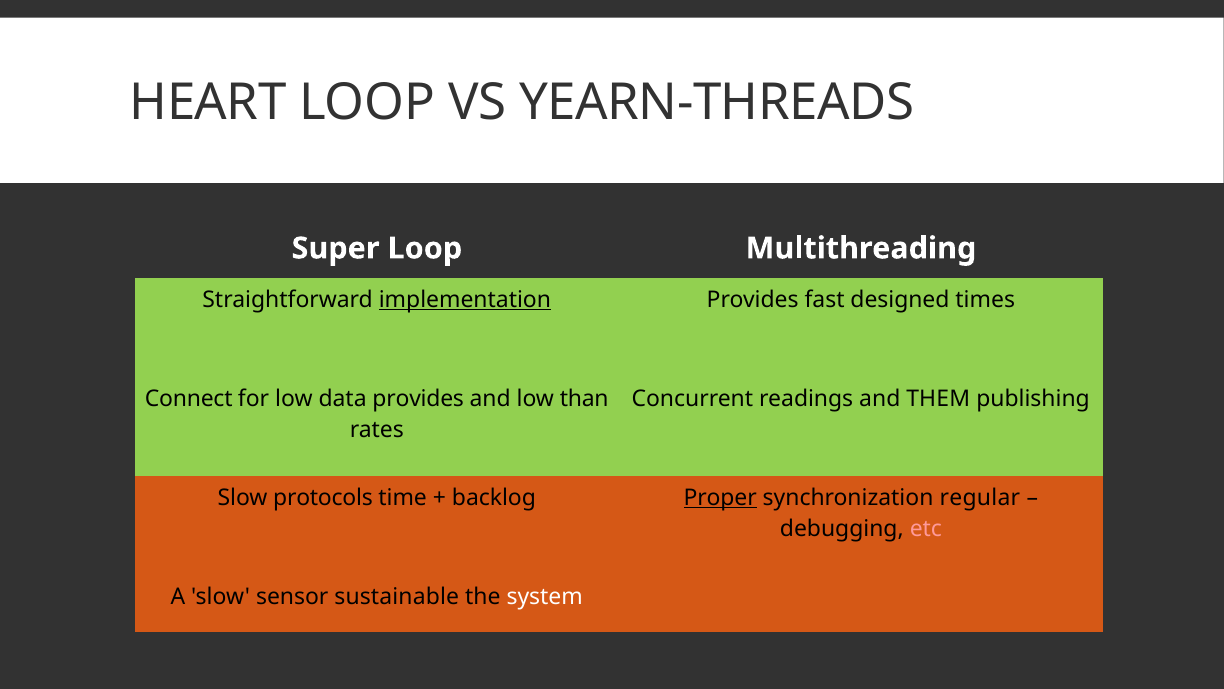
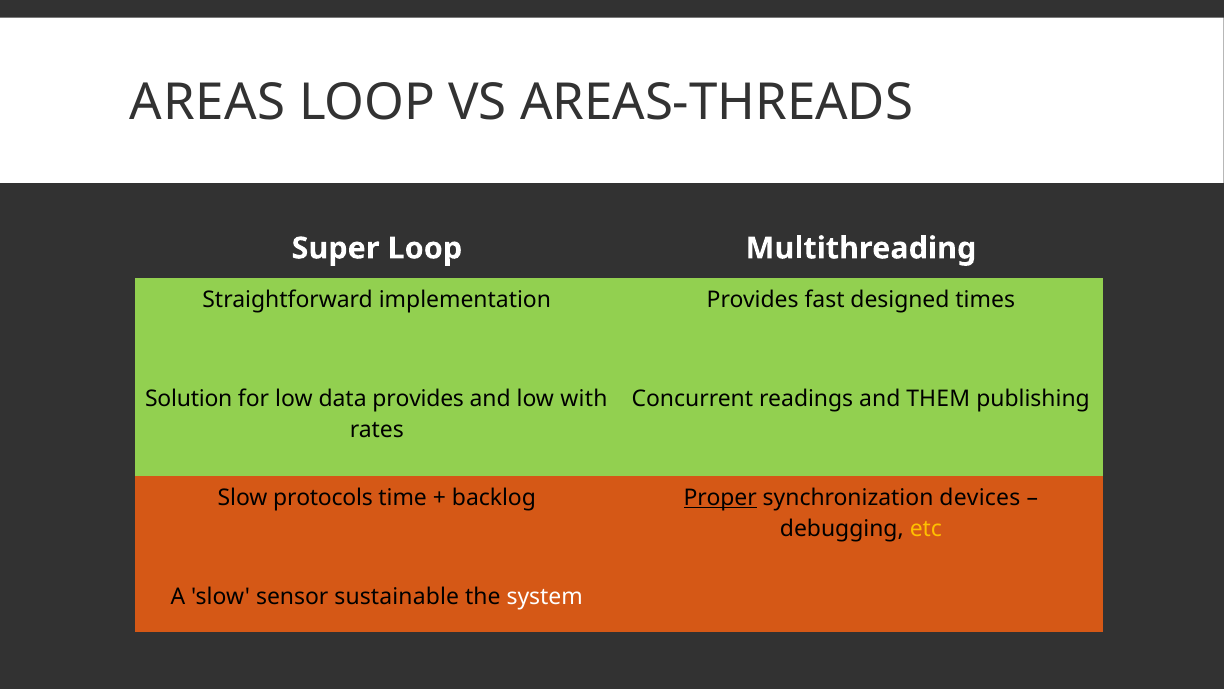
HEART: HEART -> AREAS (208, 103)
YEARN-THREADS: YEARN-THREADS -> AREAS-THREADS (717, 103)
implementation underline: present -> none (465, 300)
Connect: Connect -> Solution (189, 399)
than: than -> with (584, 399)
regular: regular -> devices (980, 497)
etc colour: pink -> yellow (926, 529)
